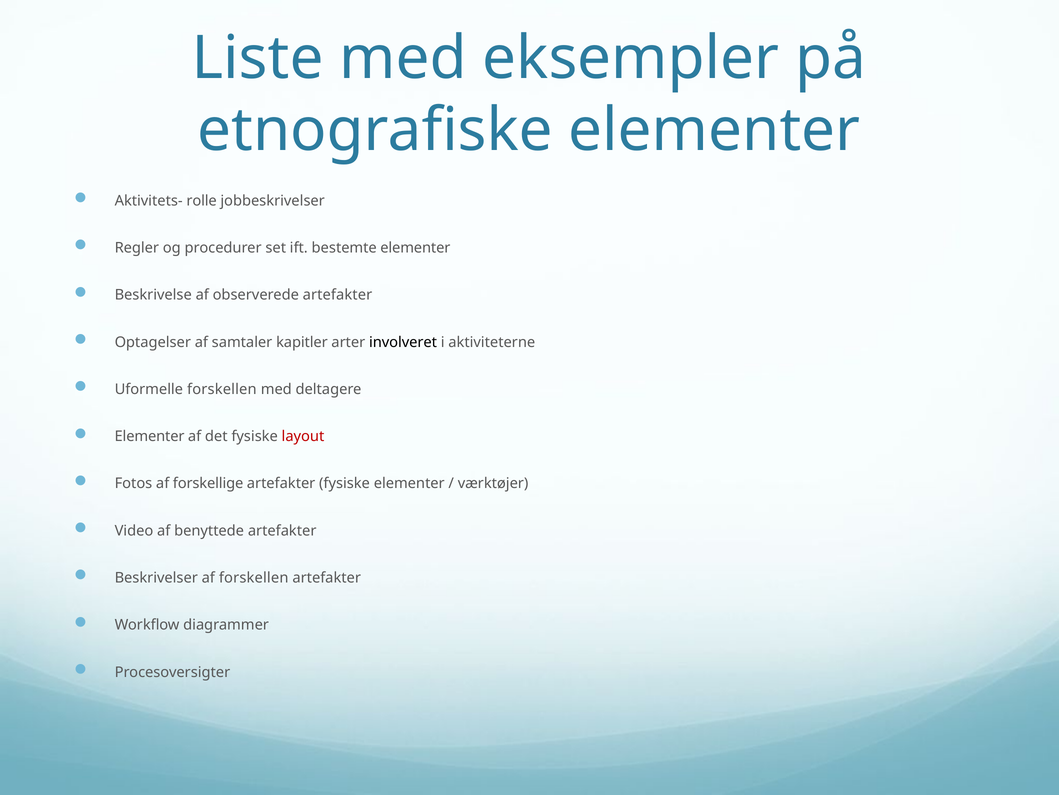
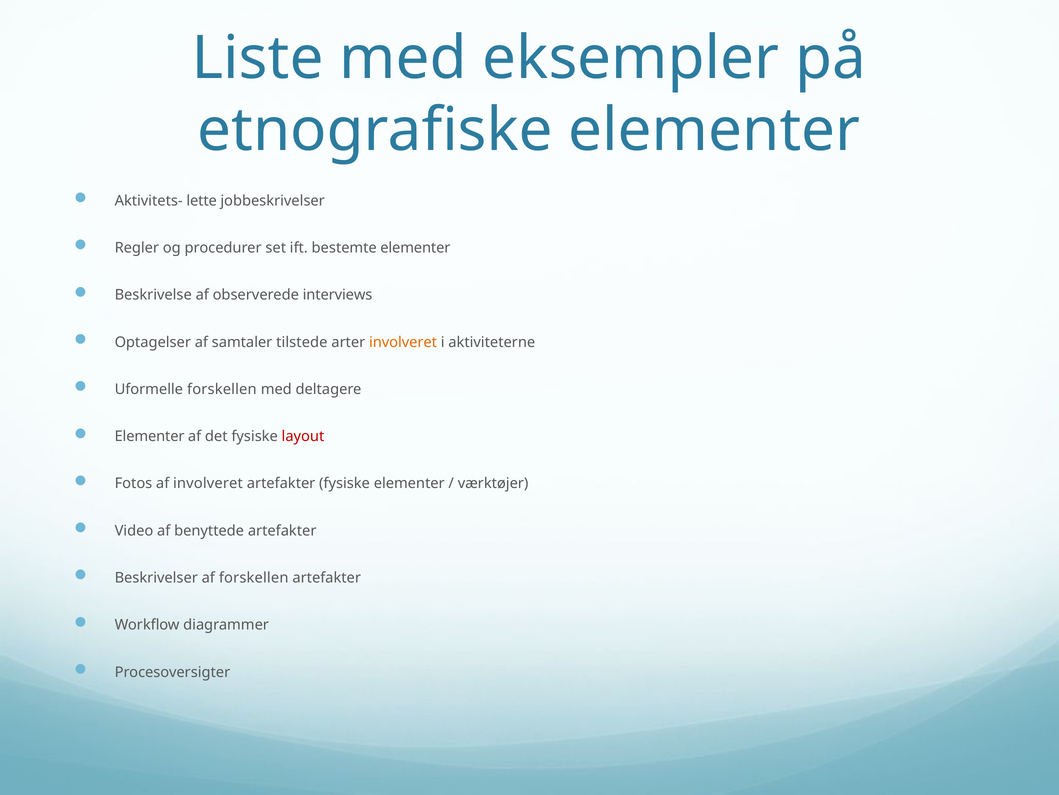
rolle: rolle -> lette (202, 200)
observerede artefakter: artefakter -> interviews (338, 295)
kapitler: kapitler -> tilstede (302, 342)
involveret colour: black -> orange (403, 342)
af forskellige: forskellige -> involveret (208, 483)
